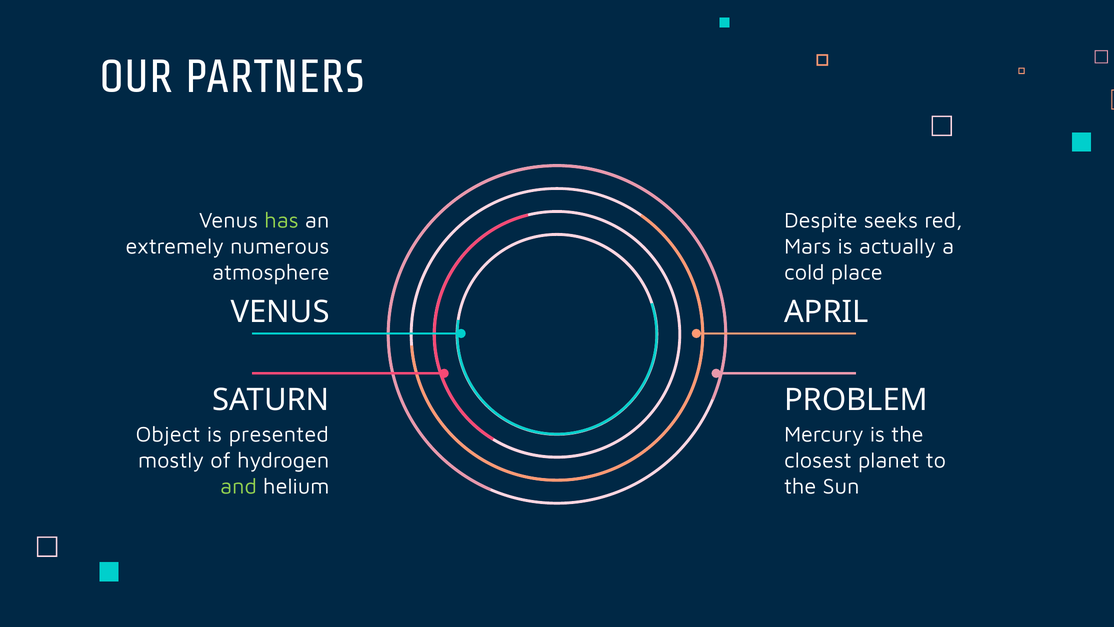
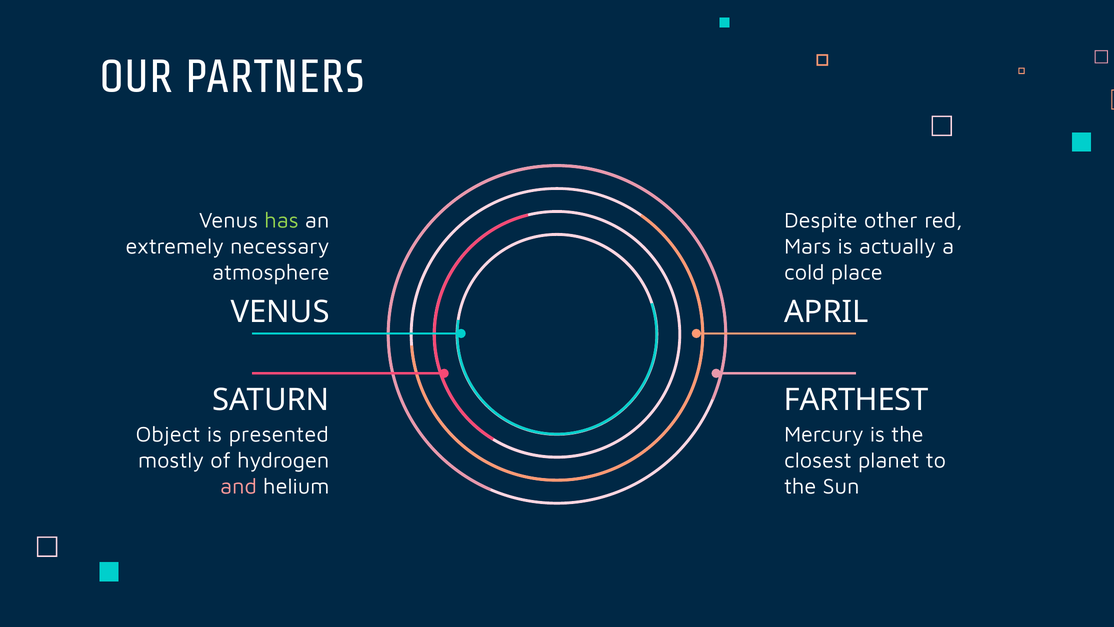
seeks: seeks -> other (891, 220)
numerous: numerous -> necessary (280, 246)
PROBLEM: PROBLEM -> FARTHEST (856, 400)
and colour: light green -> pink (239, 486)
